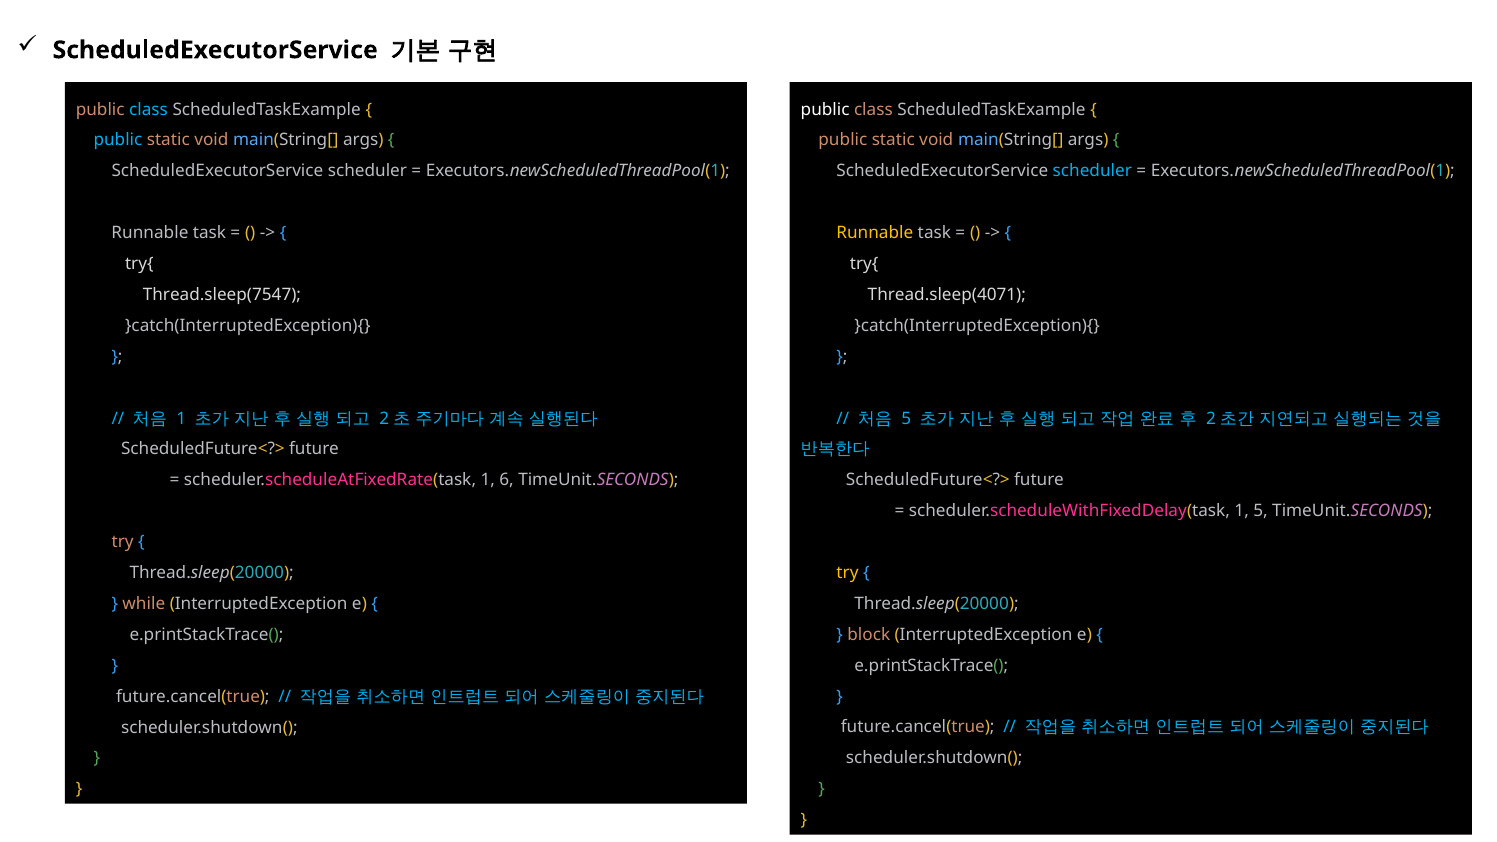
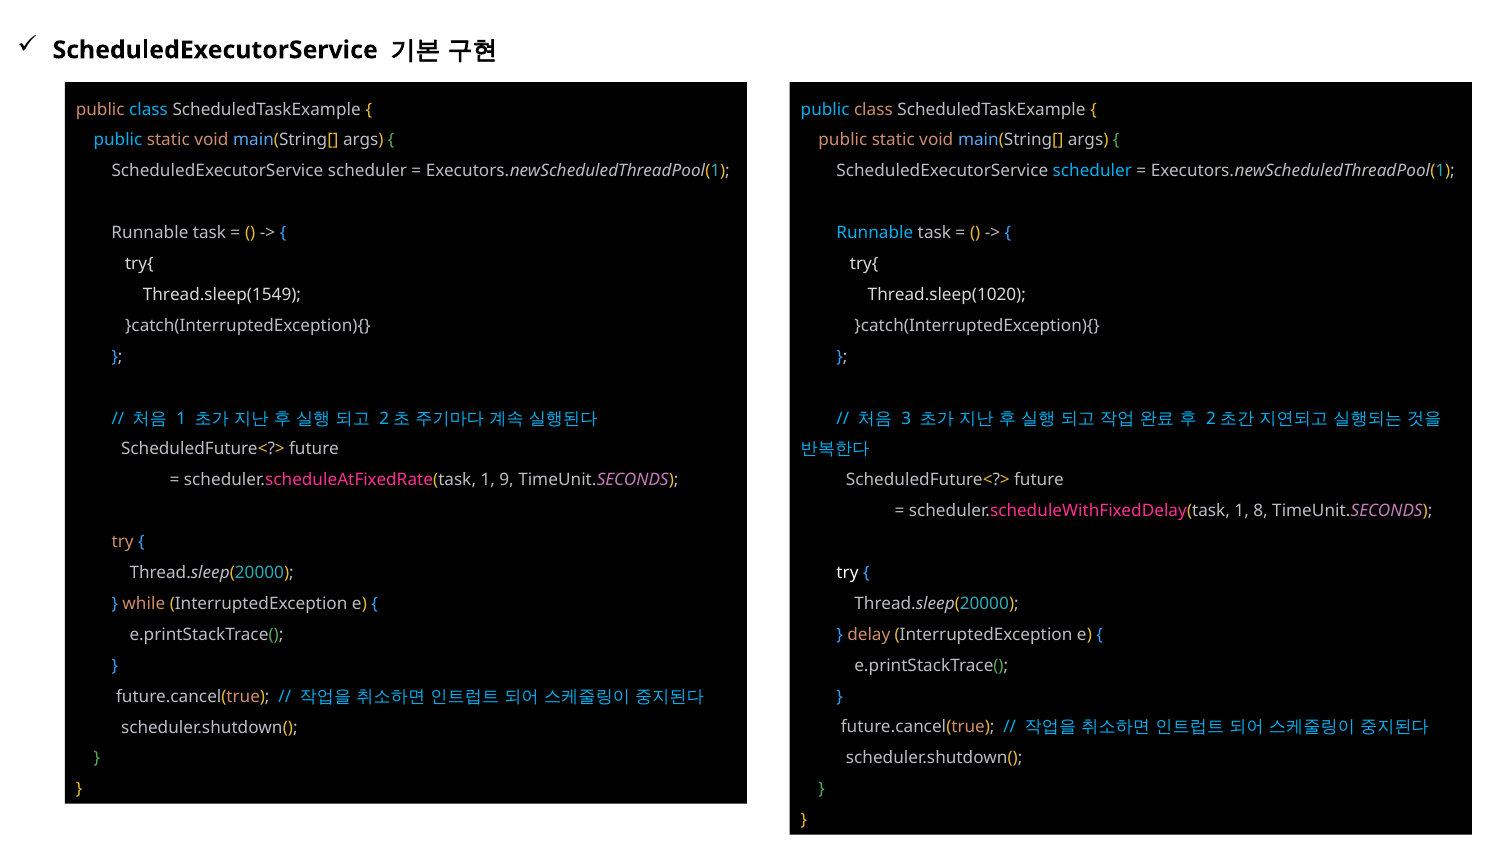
public colour: white -> light blue (825, 109)
Runnable colour: yellow -> light blue (875, 233)
Thread.sleep(7547: Thread.sleep(7547 -> Thread.sleep(1549 (222, 295)
Thread.sleep(4071: Thread.sleep(4071 -> Thread.sleep(1020 (947, 295)
5: 5 -> 3 (906, 418)
6: 6 -> 9 (507, 480)
1 5: 5 -> 8 (1261, 511)
try colour: yellow -> white (848, 573)
block: block -> delay (869, 635)
